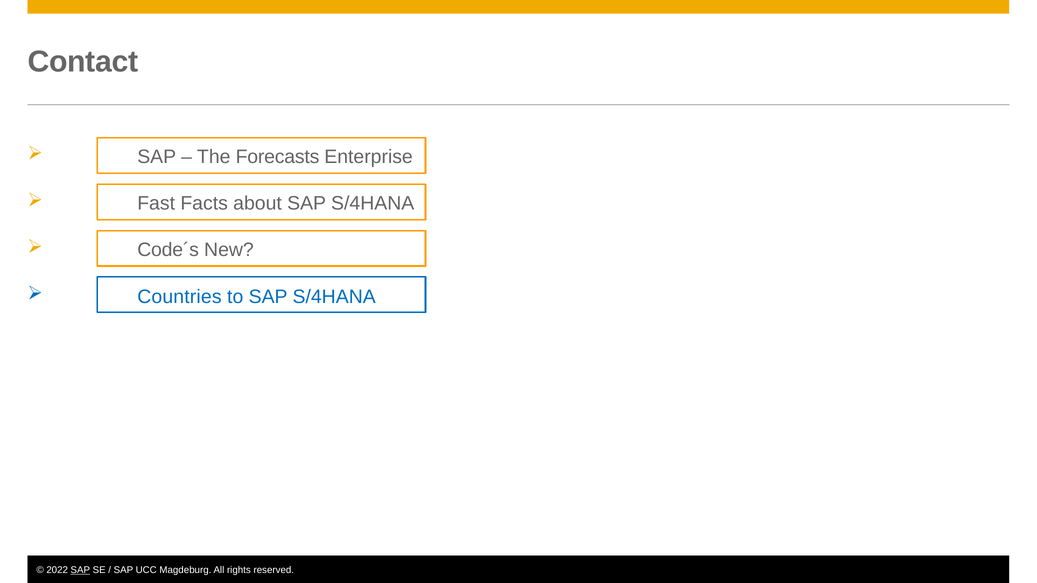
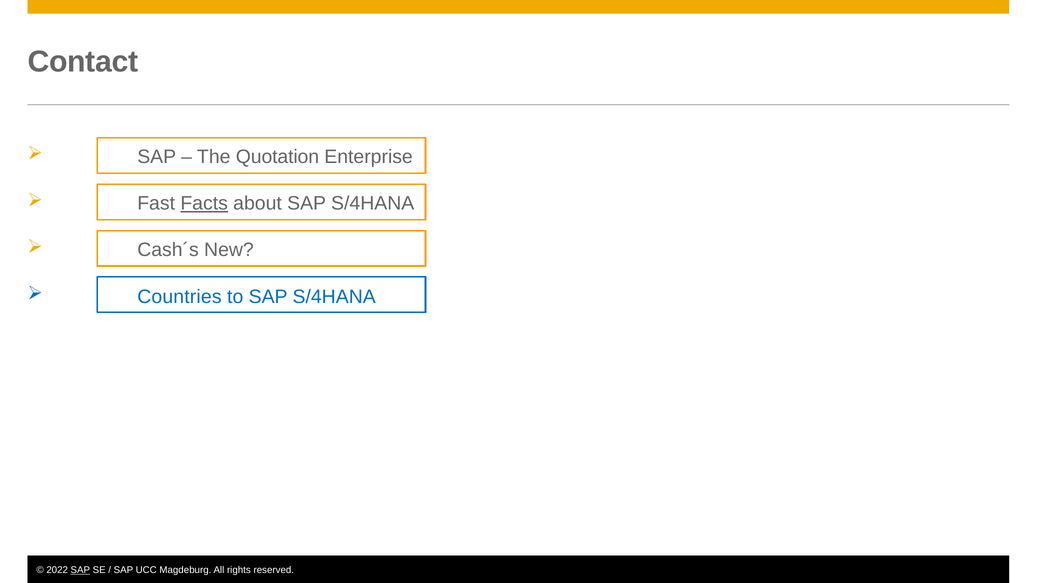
Forecasts: Forecasts -> Quotation (277, 157)
Facts underline: none -> present (204, 203)
Code´s: Code´s -> Cash´s (168, 250)
